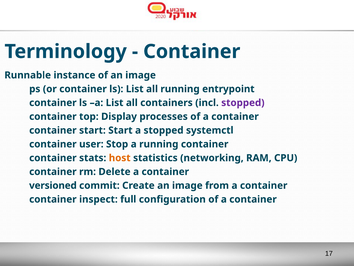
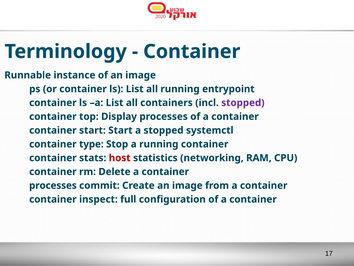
user: user -> type (91, 144)
host colour: orange -> red (120, 158)
versioned: versioned -> processes (53, 185)
